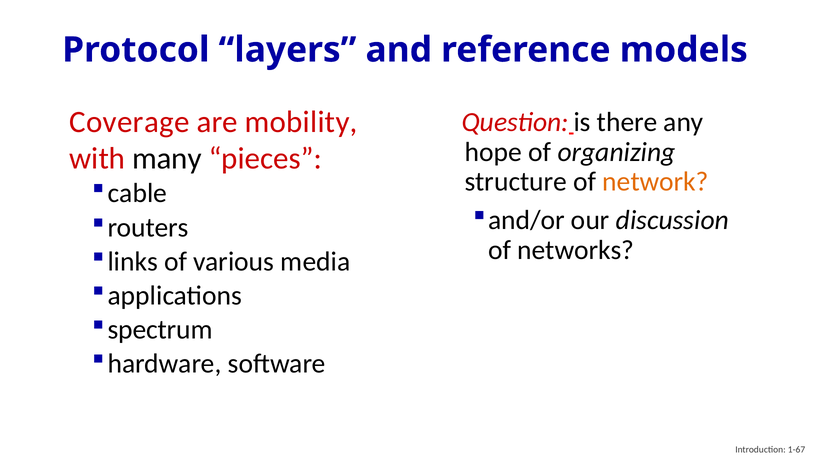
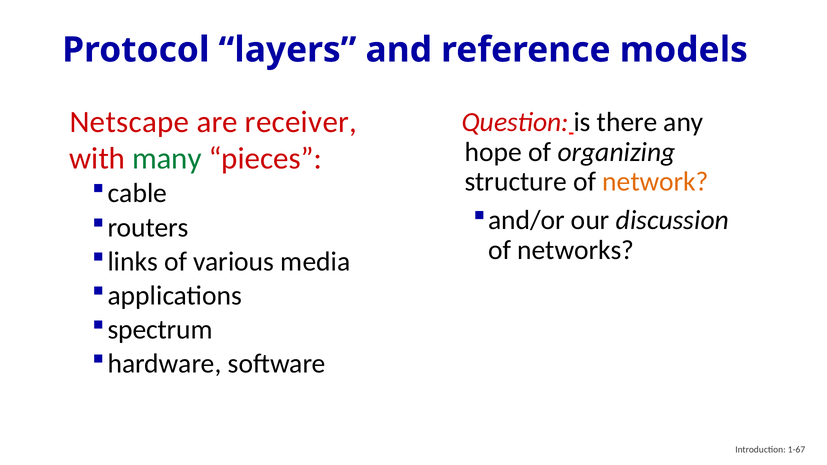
Coverage: Coverage -> Netscape (129, 122)
mobility: mobility -> receiver (301, 122)
many colour: black -> green (167, 159)
